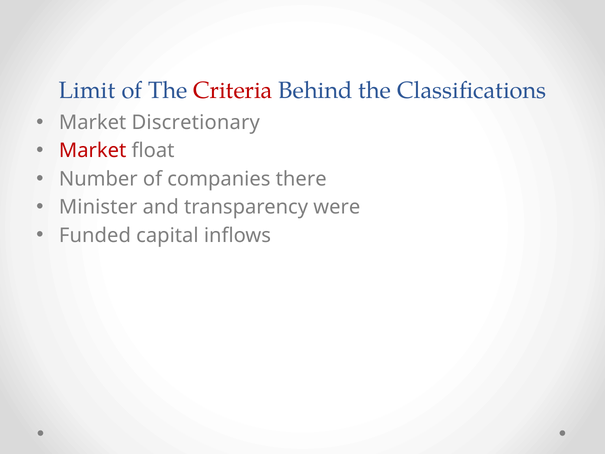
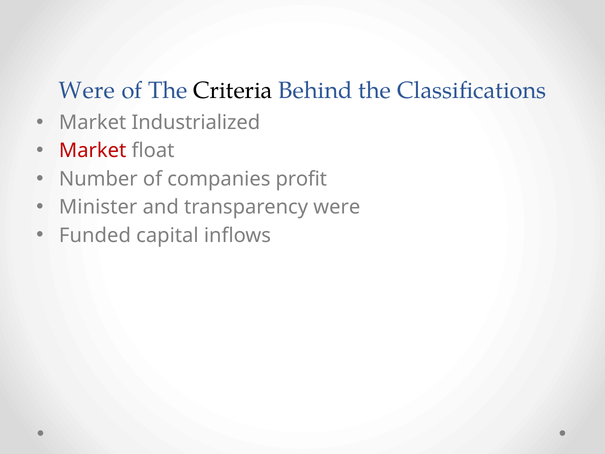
Limit: Limit -> Were (87, 90)
Criteria colour: red -> black (233, 90)
Discretionary: Discretionary -> Industrialized (196, 122)
there: there -> profit (301, 179)
